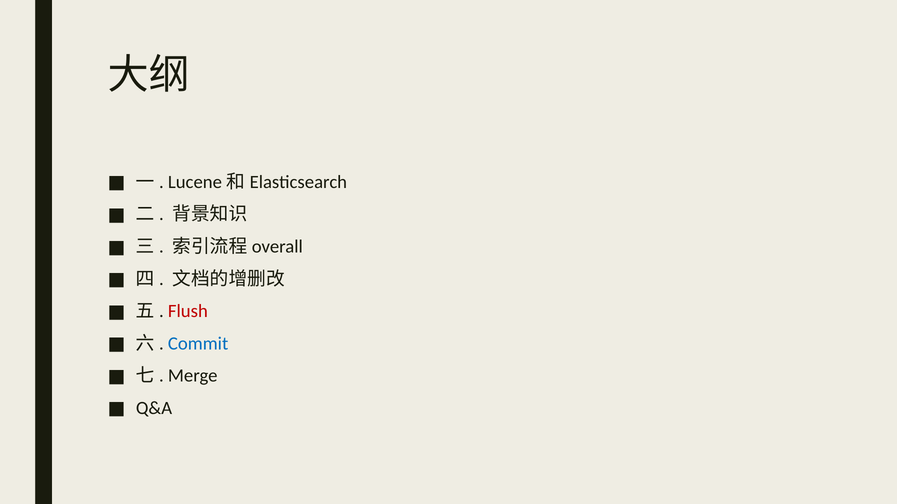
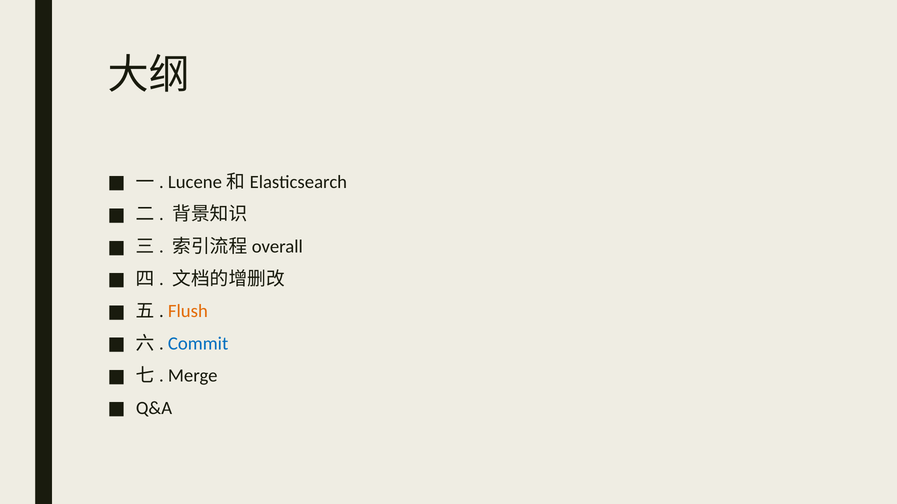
Flush colour: red -> orange (188, 312)
